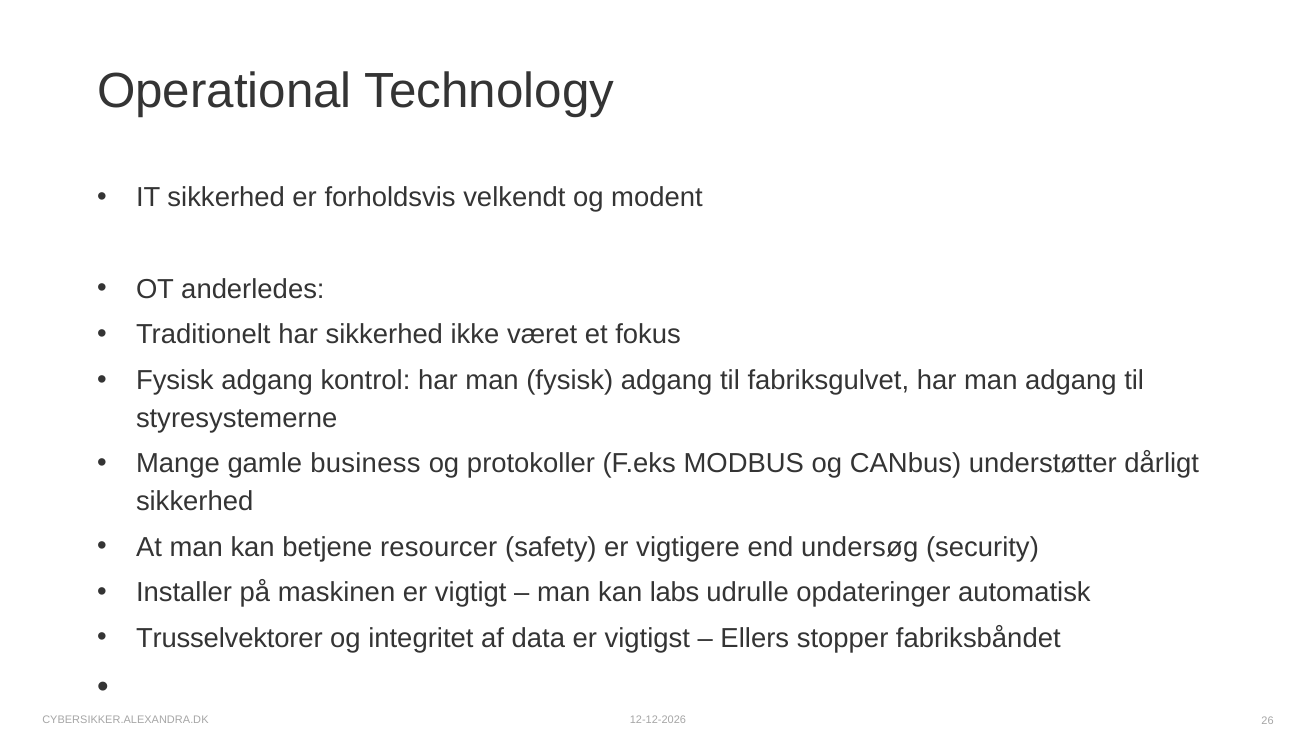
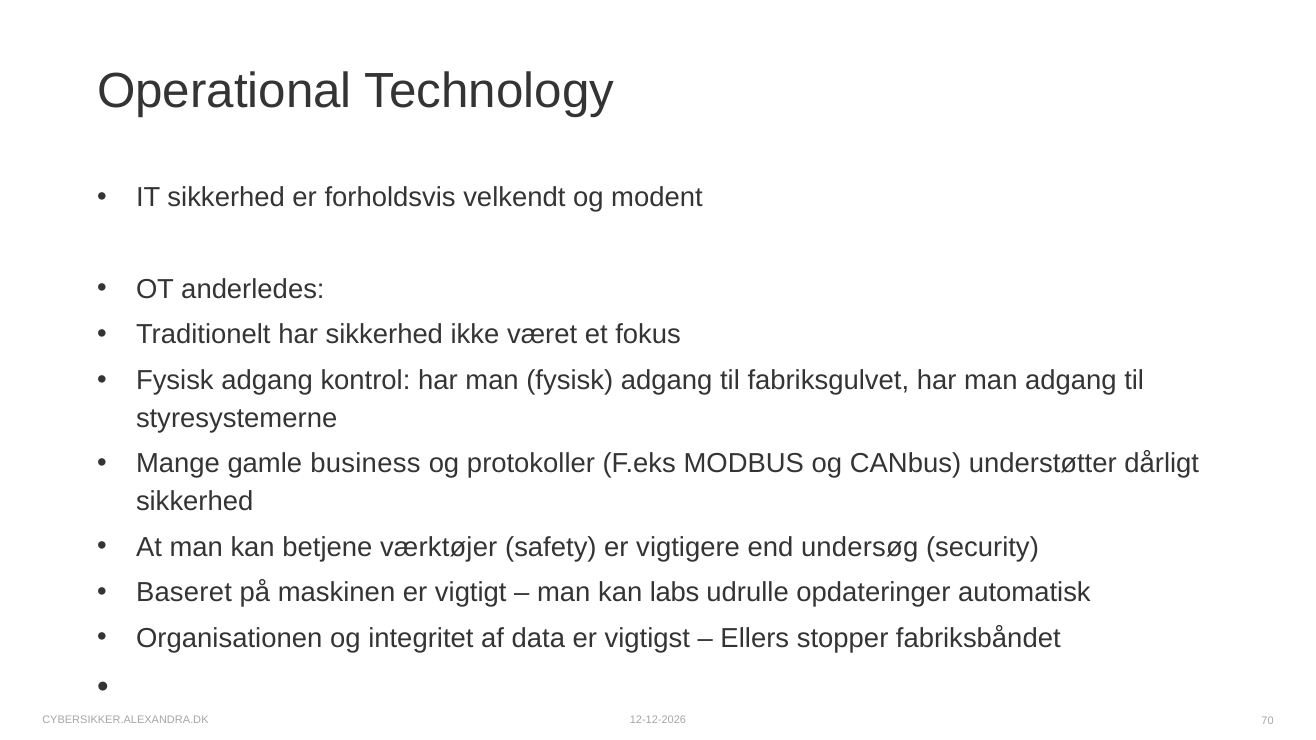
resourcer: resourcer -> værktøjer (439, 547)
Installer: Installer -> Baseret (184, 593)
Trusselvektorer: Trusselvektorer -> Organisationen (229, 639)
26: 26 -> 70 (1268, 721)
